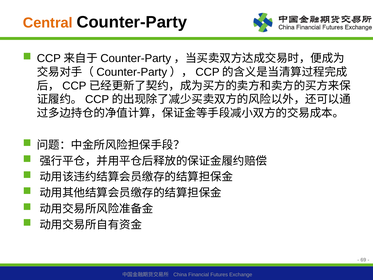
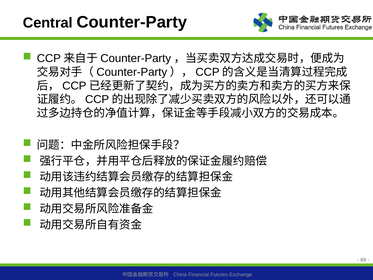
Central colour: orange -> black (48, 23)
